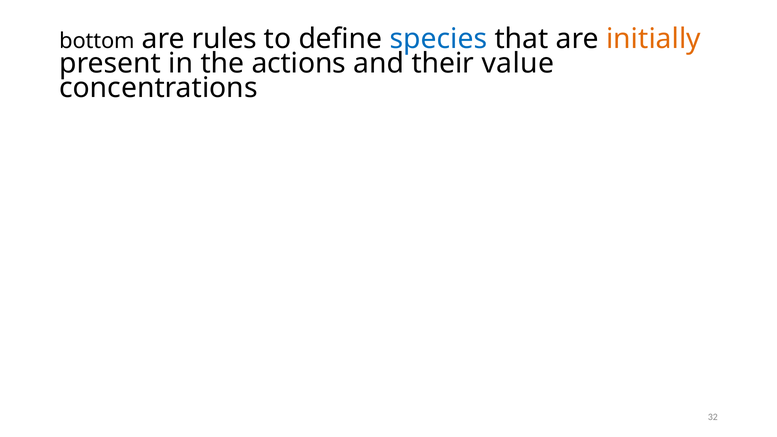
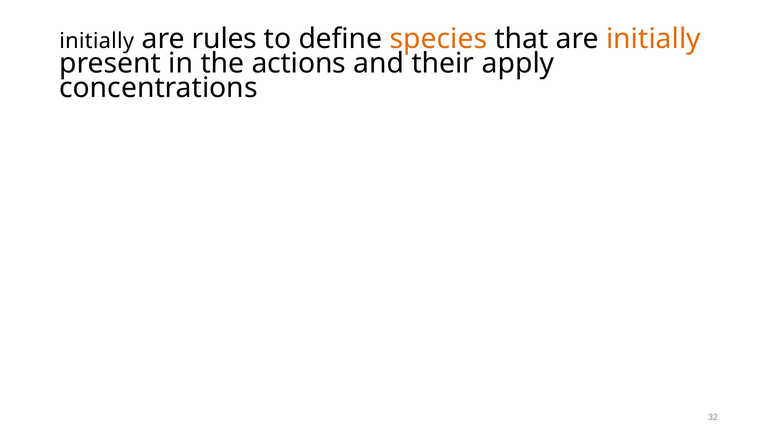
bottom: bottom -> initially (97, 41)
species colour: blue -> orange (438, 39)
value: value -> apply (518, 63)
